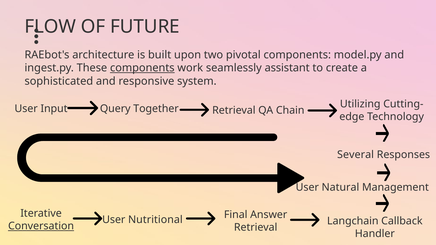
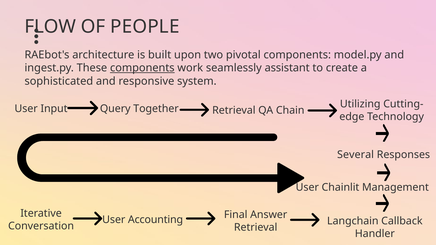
FUTURE: FUTURE -> PEOPLE (145, 27)
Natural: Natural -> Chainlit (340, 187)
Nutritional: Nutritional -> Accounting (155, 220)
Conversation underline: present -> none (41, 226)
